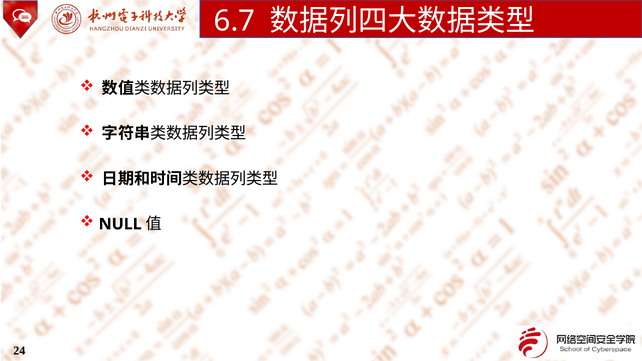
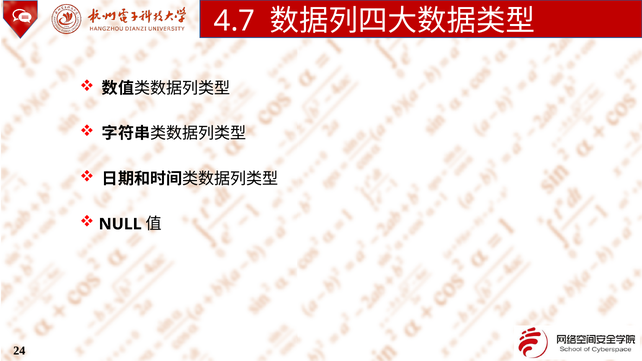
6.7: 6.7 -> 4.7 (234, 21)
